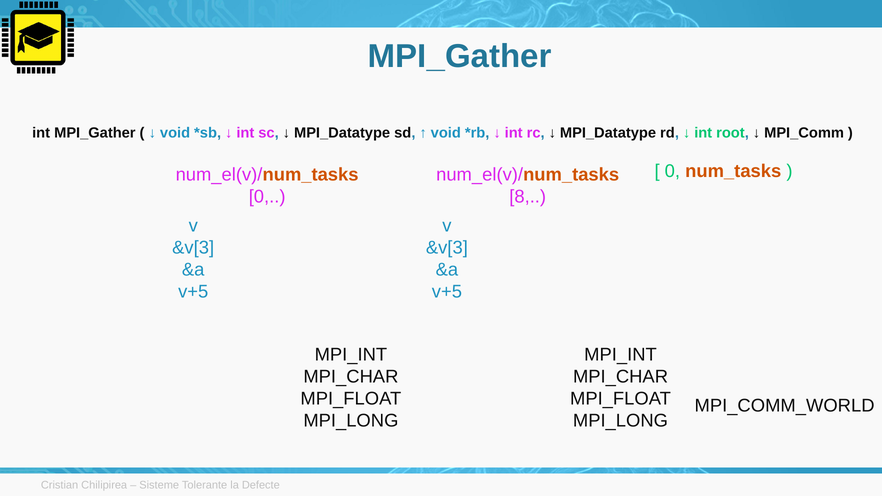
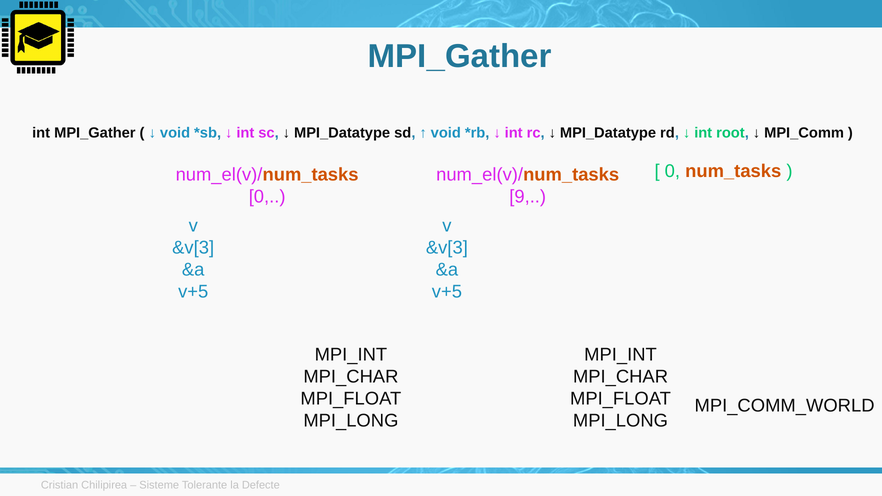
8: 8 -> 9 (528, 197)
